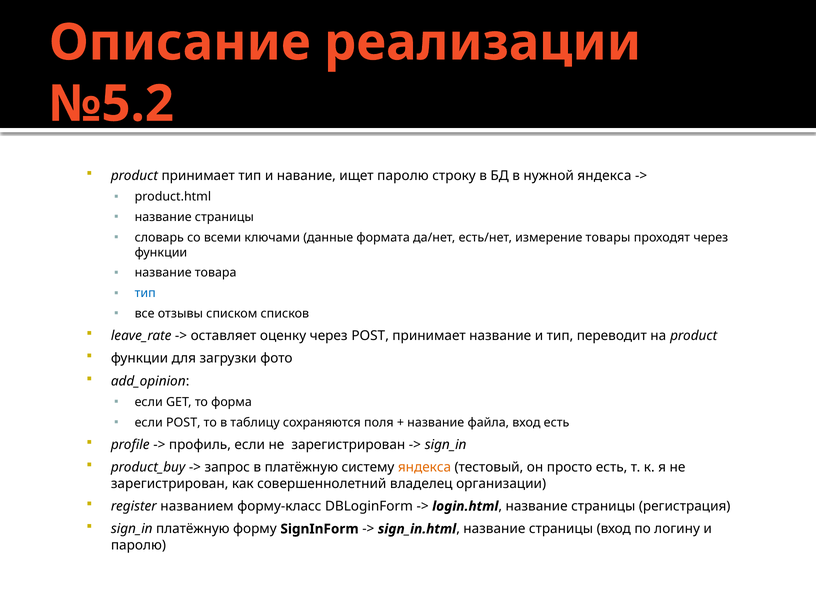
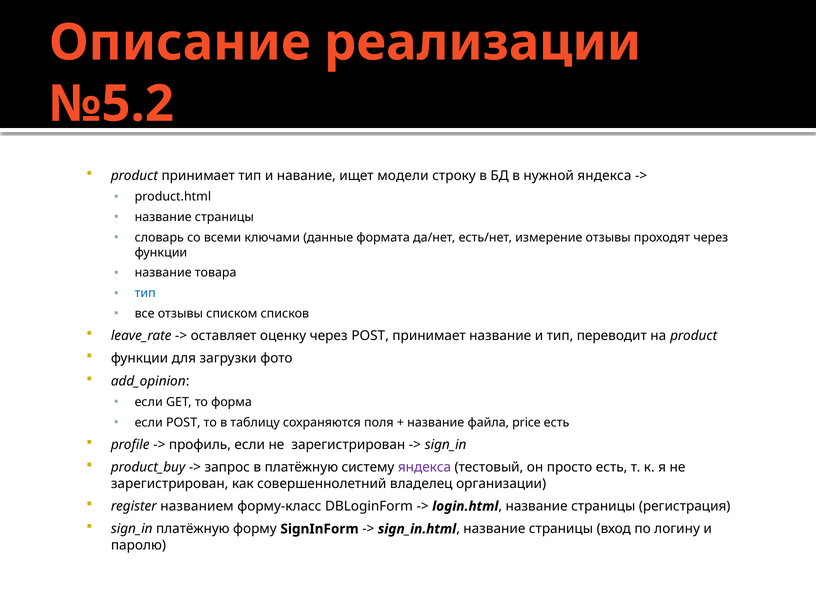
ищет паролю: паролю -> модели (403, 176)
измерение товары: товары -> отзывы (608, 237)
файла вход: вход -> price (526, 422)
яндекса colour: orange -> purple (425, 467)
